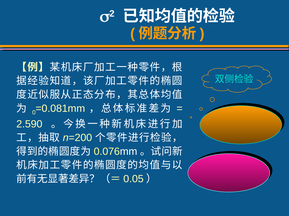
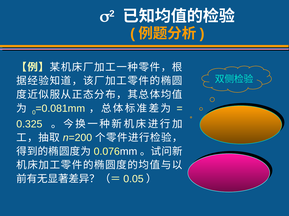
2.590: 2.590 -> 0.325 (29, 124)
